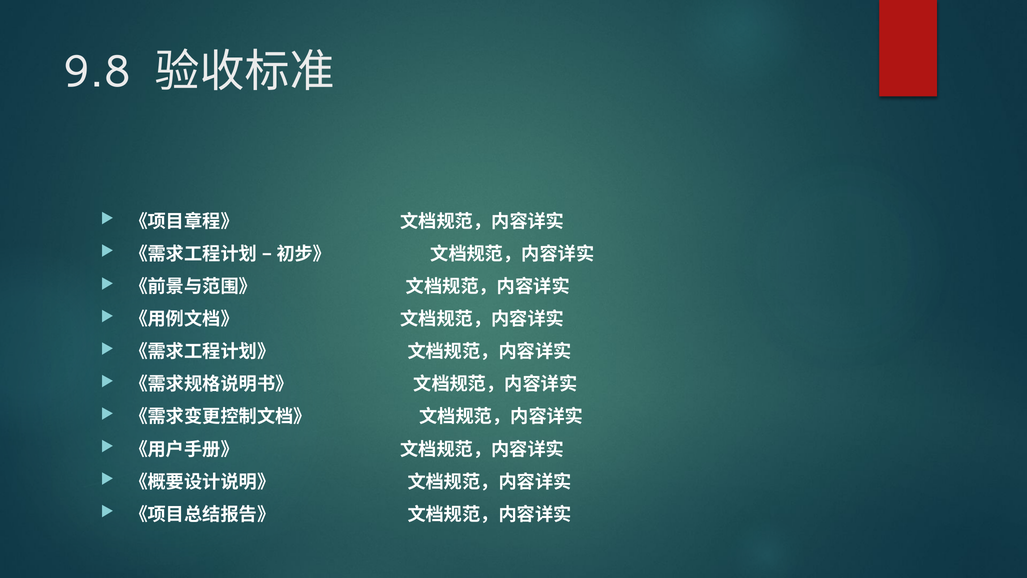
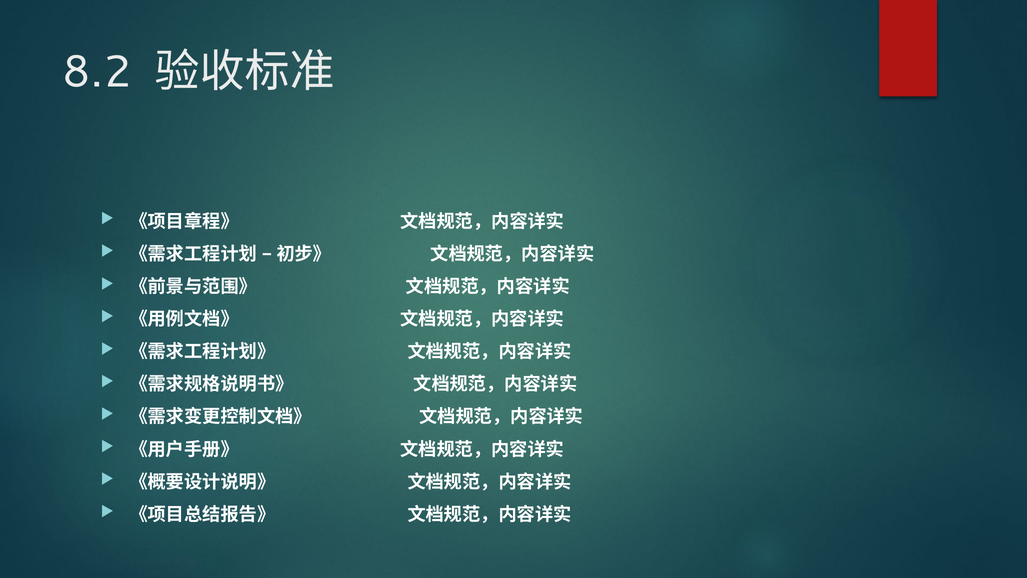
9.8: 9.8 -> 8.2 (97, 72)
